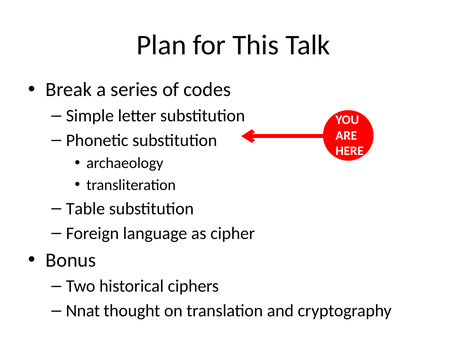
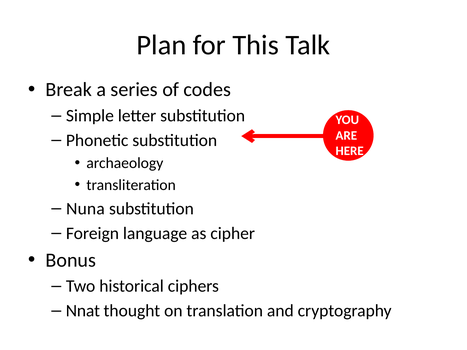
Table: Table -> Nuna (85, 209)
